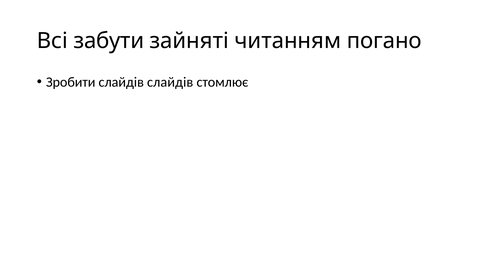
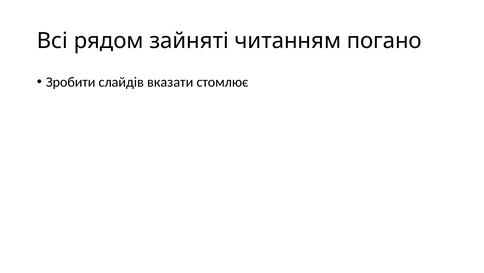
забути: забути -> рядом (109, 41)
слайдів слайдів: слайдів -> вказати (170, 82)
